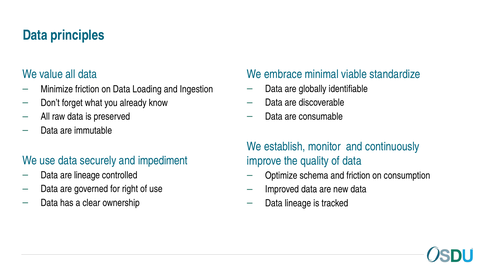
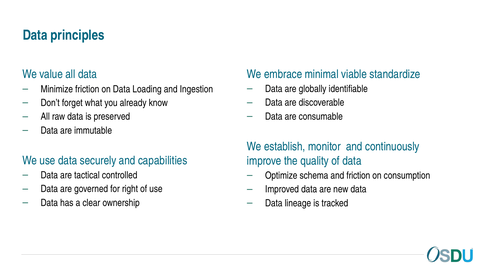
impediment: impediment -> capabilities (163, 160)
are lineage: lineage -> tactical (87, 175)
